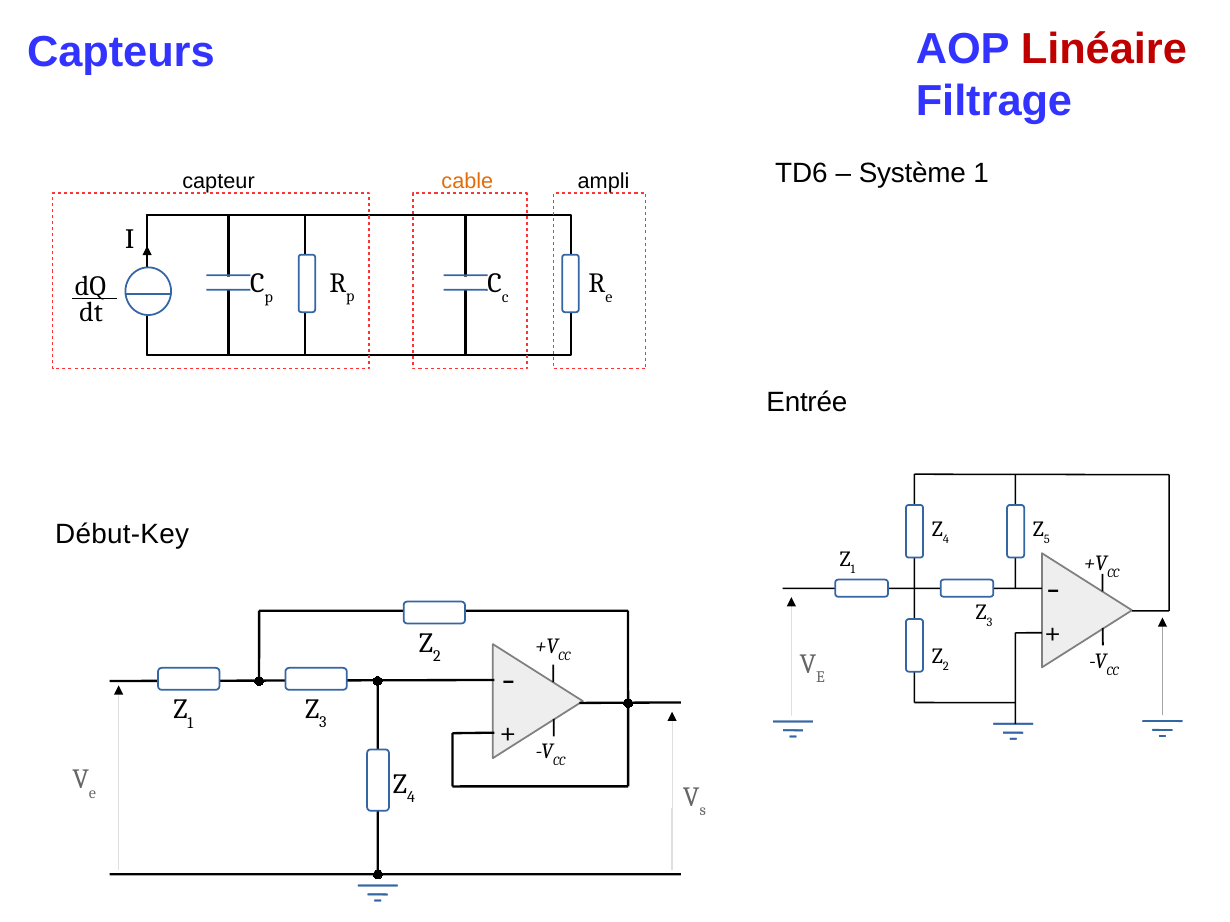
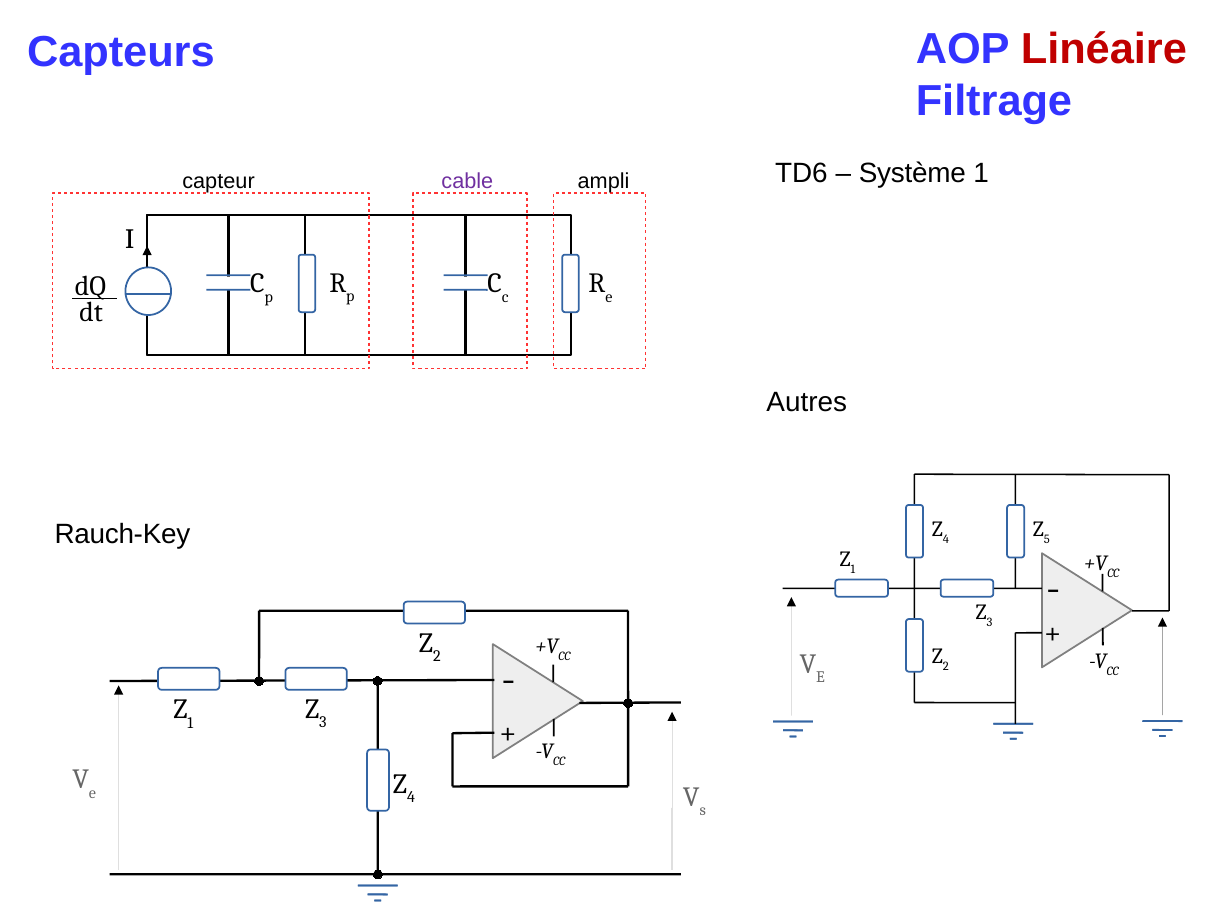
cable colour: orange -> purple (467, 182)
Entrée: Entrée -> Autres (807, 403)
Début-Key: Début-Key -> Rauch-Key (122, 534)
